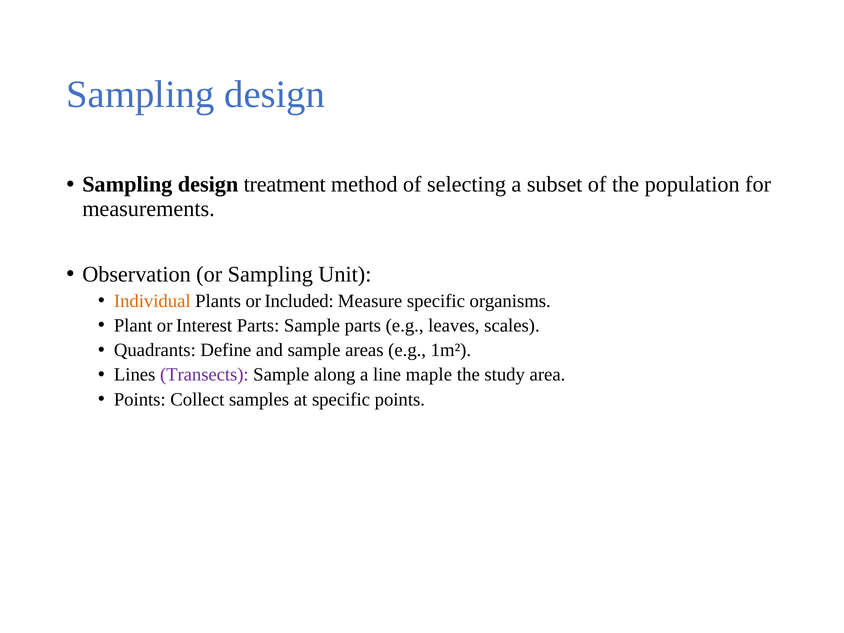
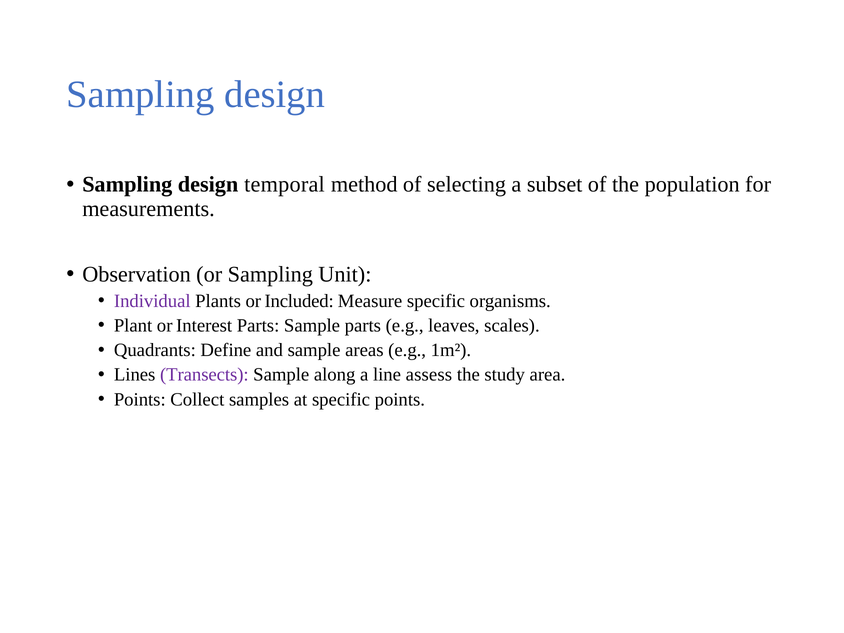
treatment: treatment -> temporal (284, 185)
Individual colour: orange -> purple (152, 301)
maple: maple -> assess (429, 375)
